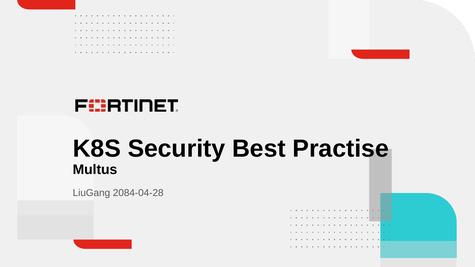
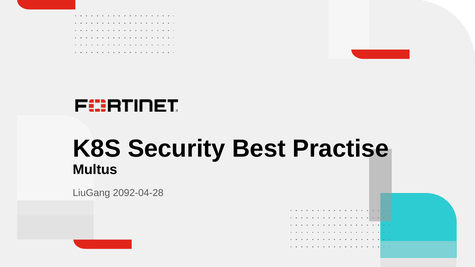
2084-04-28: 2084-04-28 -> 2092-04-28 (138, 193)
